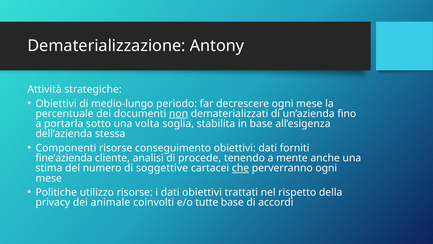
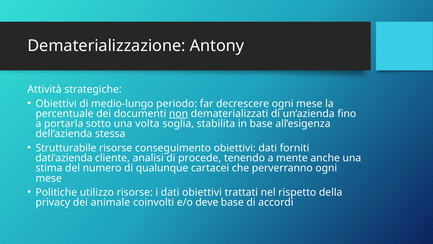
Componenti: Componenti -> Strutturabile (66, 148)
fine’azienda: fine’azienda -> dati’azienda (64, 158)
soggettive: soggettive -> qualunque (162, 168)
che underline: present -> none (240, 168)
tutte: tutte -> deve (207, 202)
